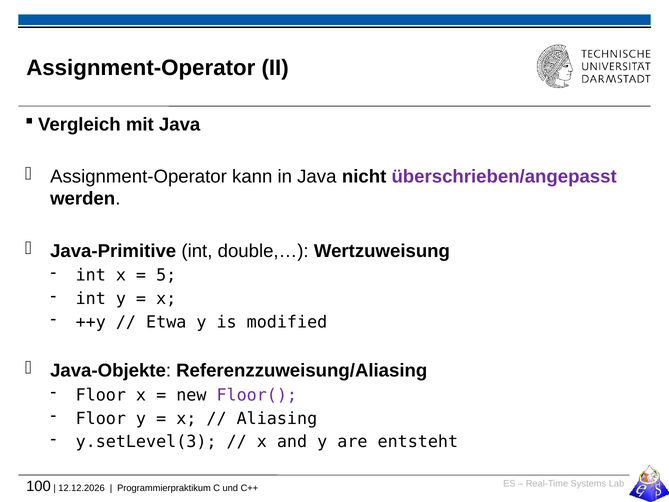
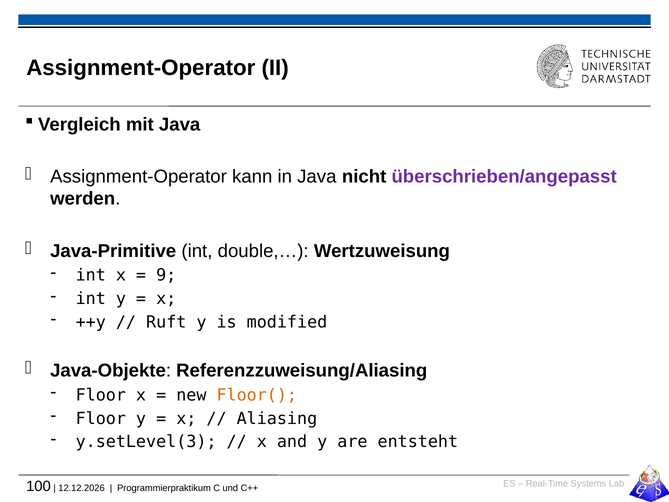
5: 5 -> 9 (166, 275)
Etwa: Etwa -> Ruft (166, 322)
Floor( colour: purple -> orange (257, 395)
